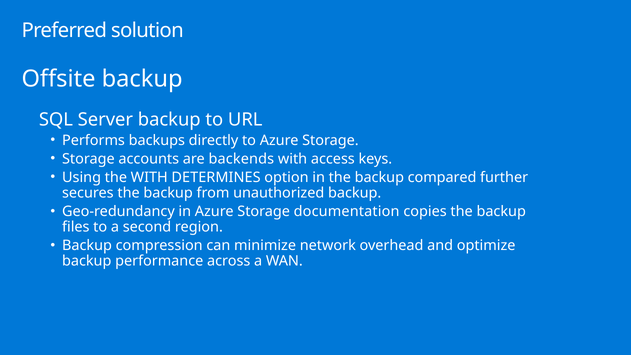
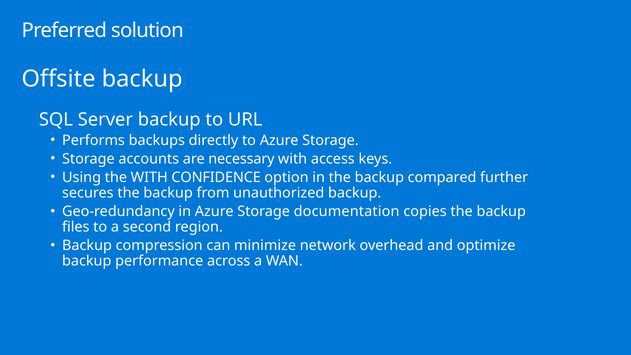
backends: backends -> necessary (241, 159)
DETERMINES: DETERMINES -> CONFIDENCE (216, 177)
